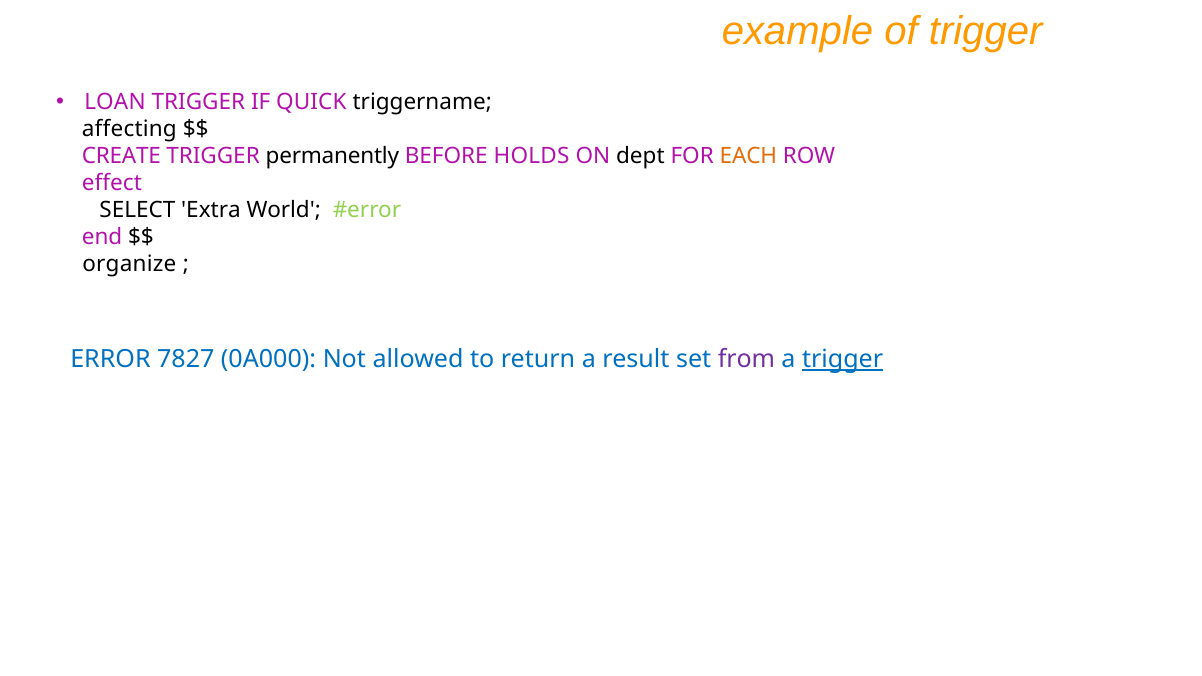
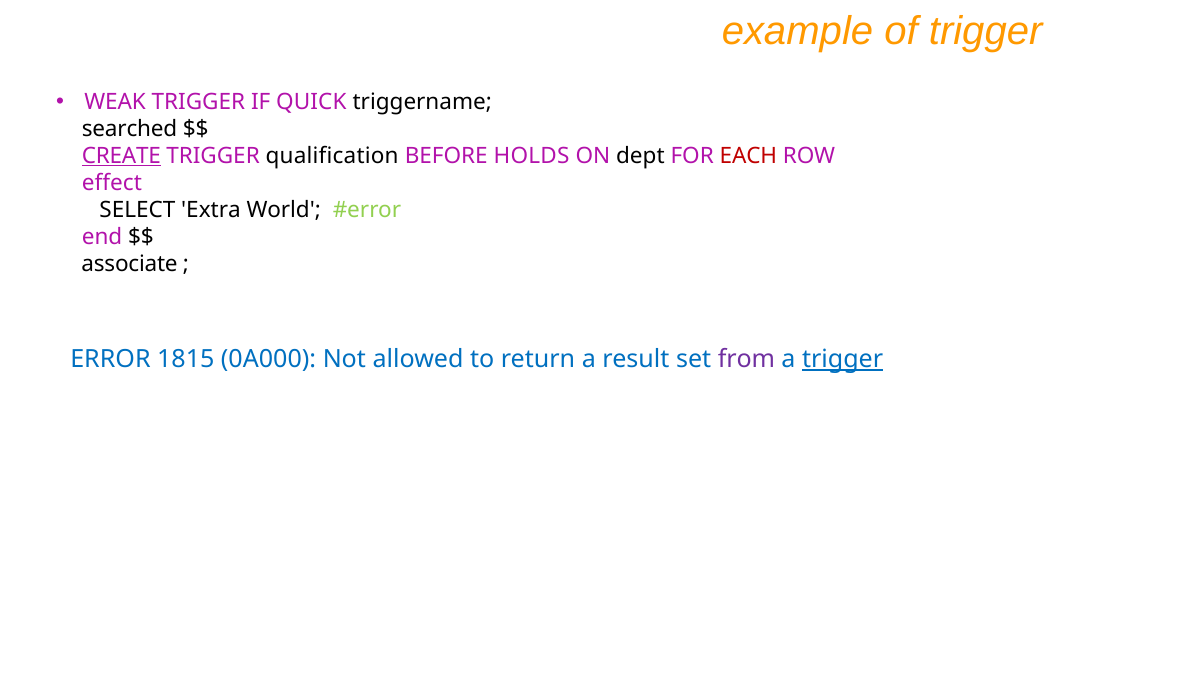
LOAN: LOAN -> WEAK (115, 102)
affecting: affecting -> searched (130, 129)
CREATE underline: none -> present (121, 156)
permanently: permanently -> qualification (332, 156)
EACH colour: orange -> red (748, 156)
organize: organize -> associate (130, 264)
7827: 7827 -> 1815 (186, 359)
